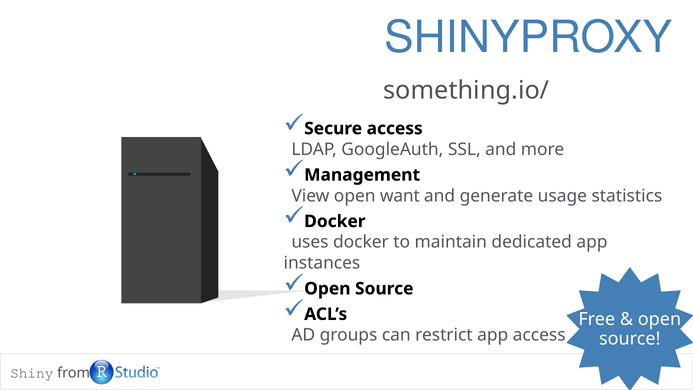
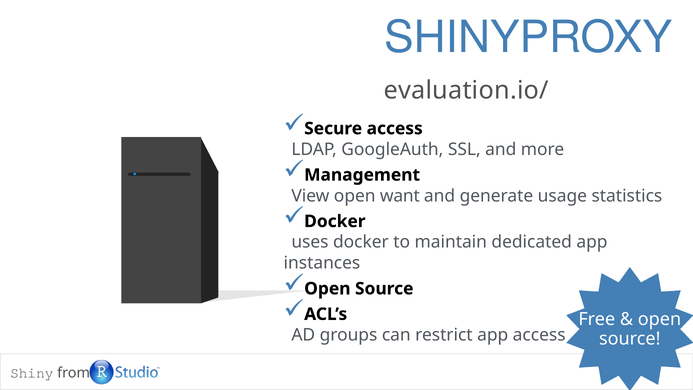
something.io/: something.io/ -> evaluation.io/ (466, 90)
